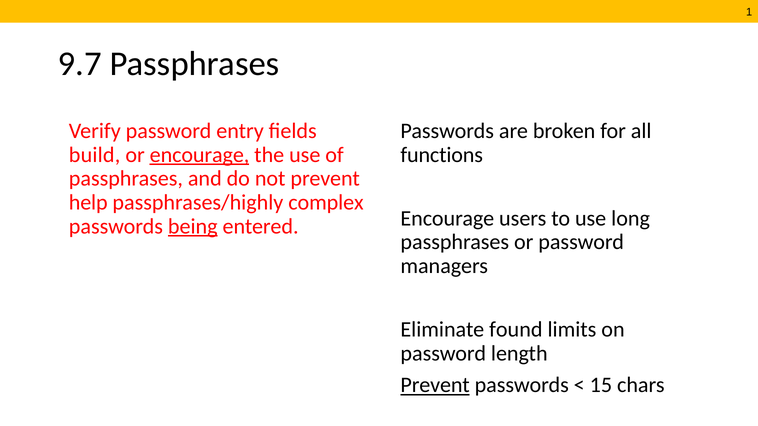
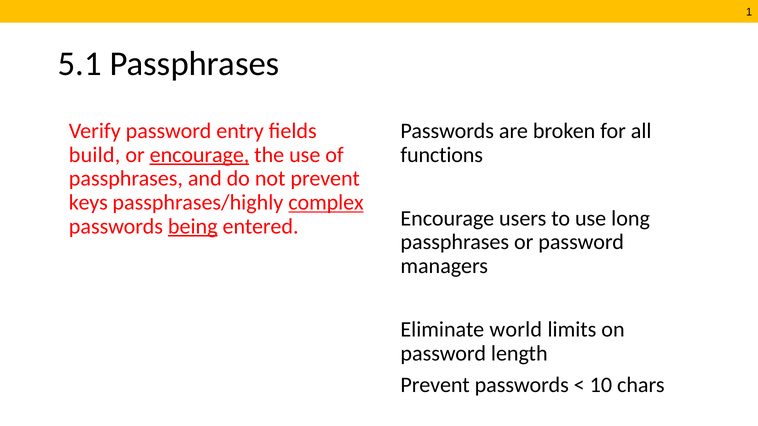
9.7: 9.7 -> 5.1 (80, 64)
help: help -> keys (88, 203)
complex underline: none -> present (326, 203)
found: found -> world (516, 330)
Prevent underline: present -> none (435, 385)
15: 15 -> 10 (601, 385)
